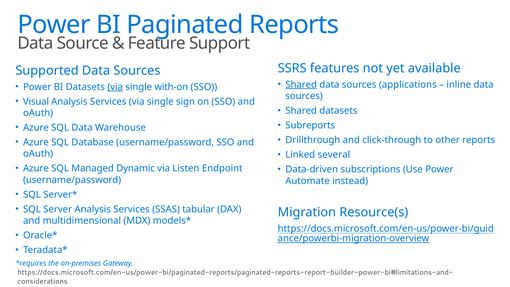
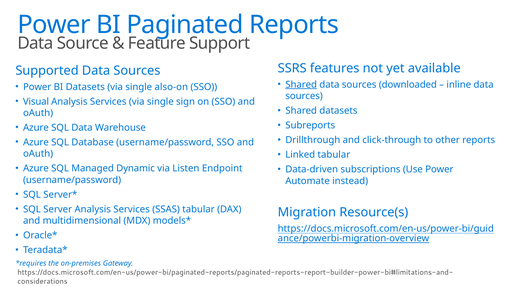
applications: applications -> downloaded (408, 85)
via underline: present -> none (115, 87)
with-on: with-on -> also-on (171, 87)
Linked several: several -> tabular (334, 155)
